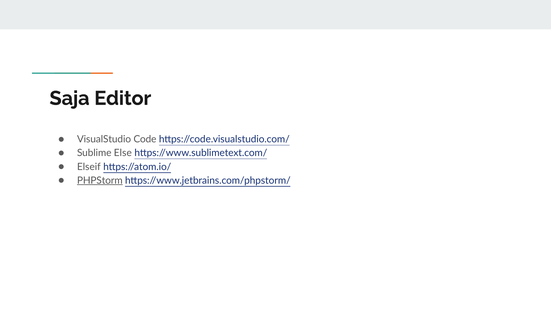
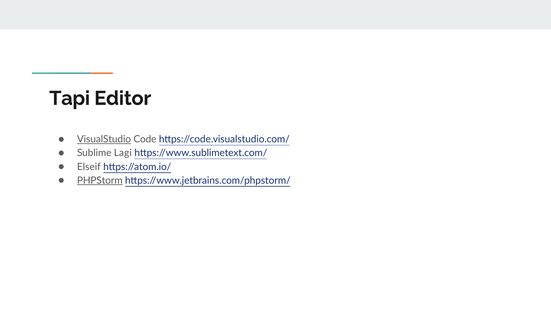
Saja: Saja -> Tapi (70, 98)
VisualStudio underline: none -> present (104, 139)
Else: Else -> Lagi (123, 153)
